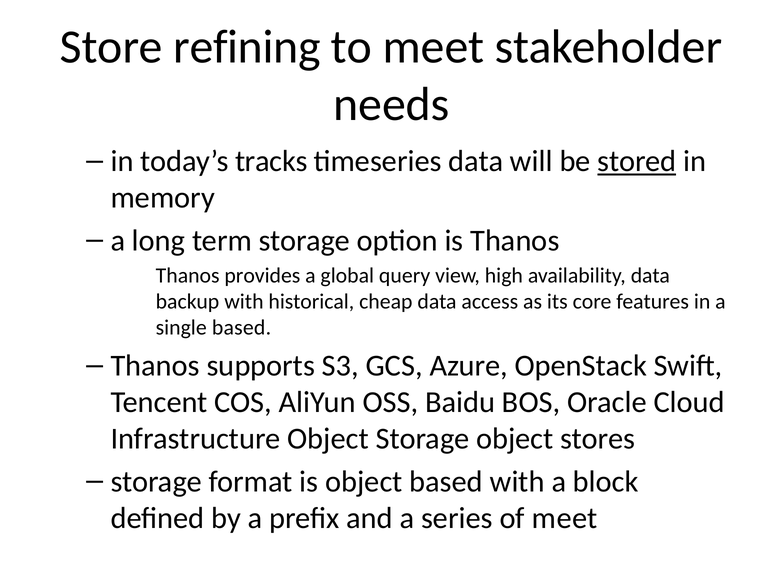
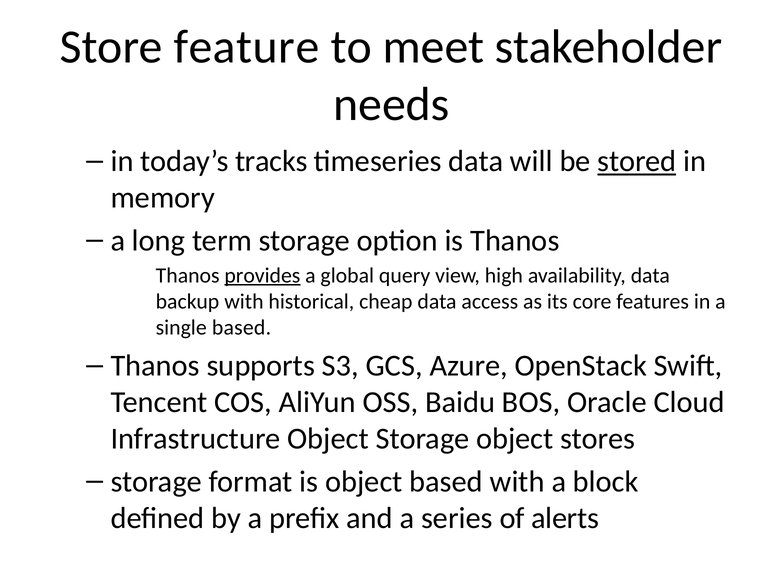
refining: refining -> feature (246, 47)
provides underline: none -> present (262, 276)
of meet: meet -> alerts (565, 518)
